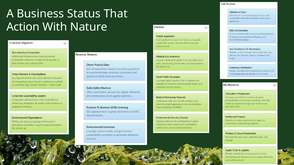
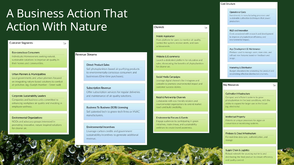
Business Status: Status -> Action (84, 14)
